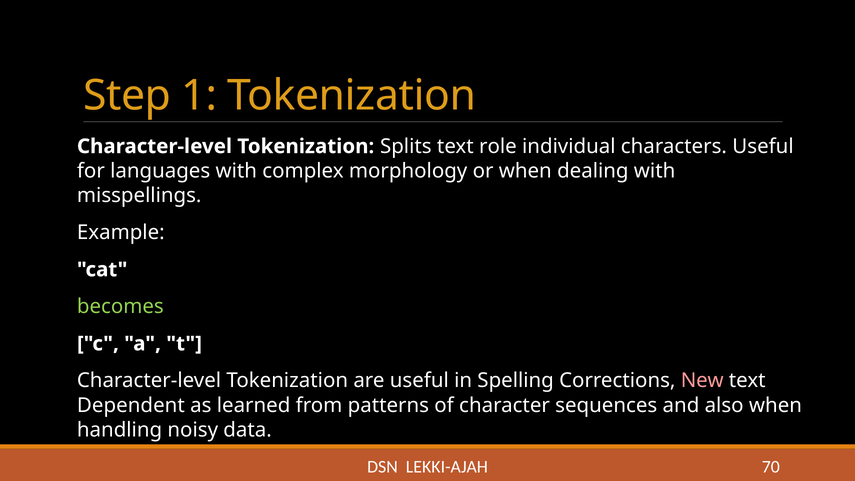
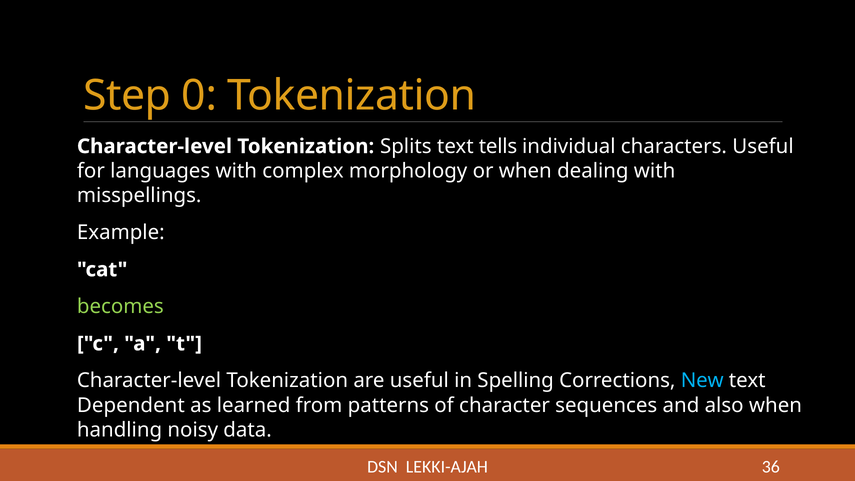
1: 1 -> 0 (199, 96)
role: role -> tells (498, 146)
New colour: pink -> light blue (702, 381)
70: 70 -> 36 (771, 467)
